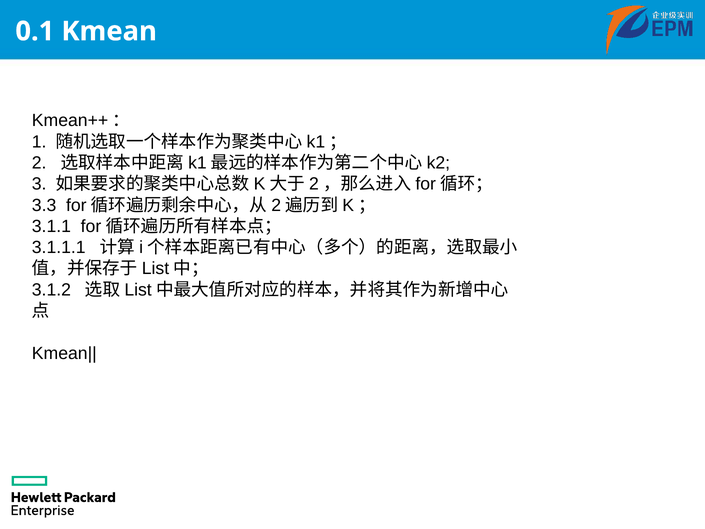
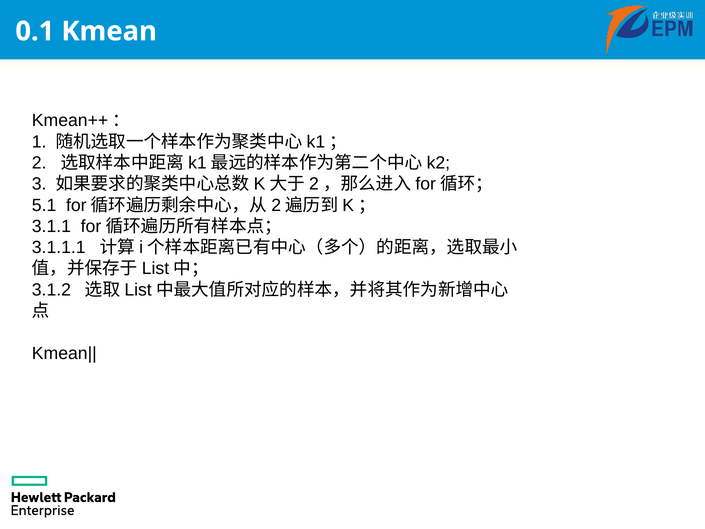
3.3: 3.3 -> 5.1 (44, 205)
